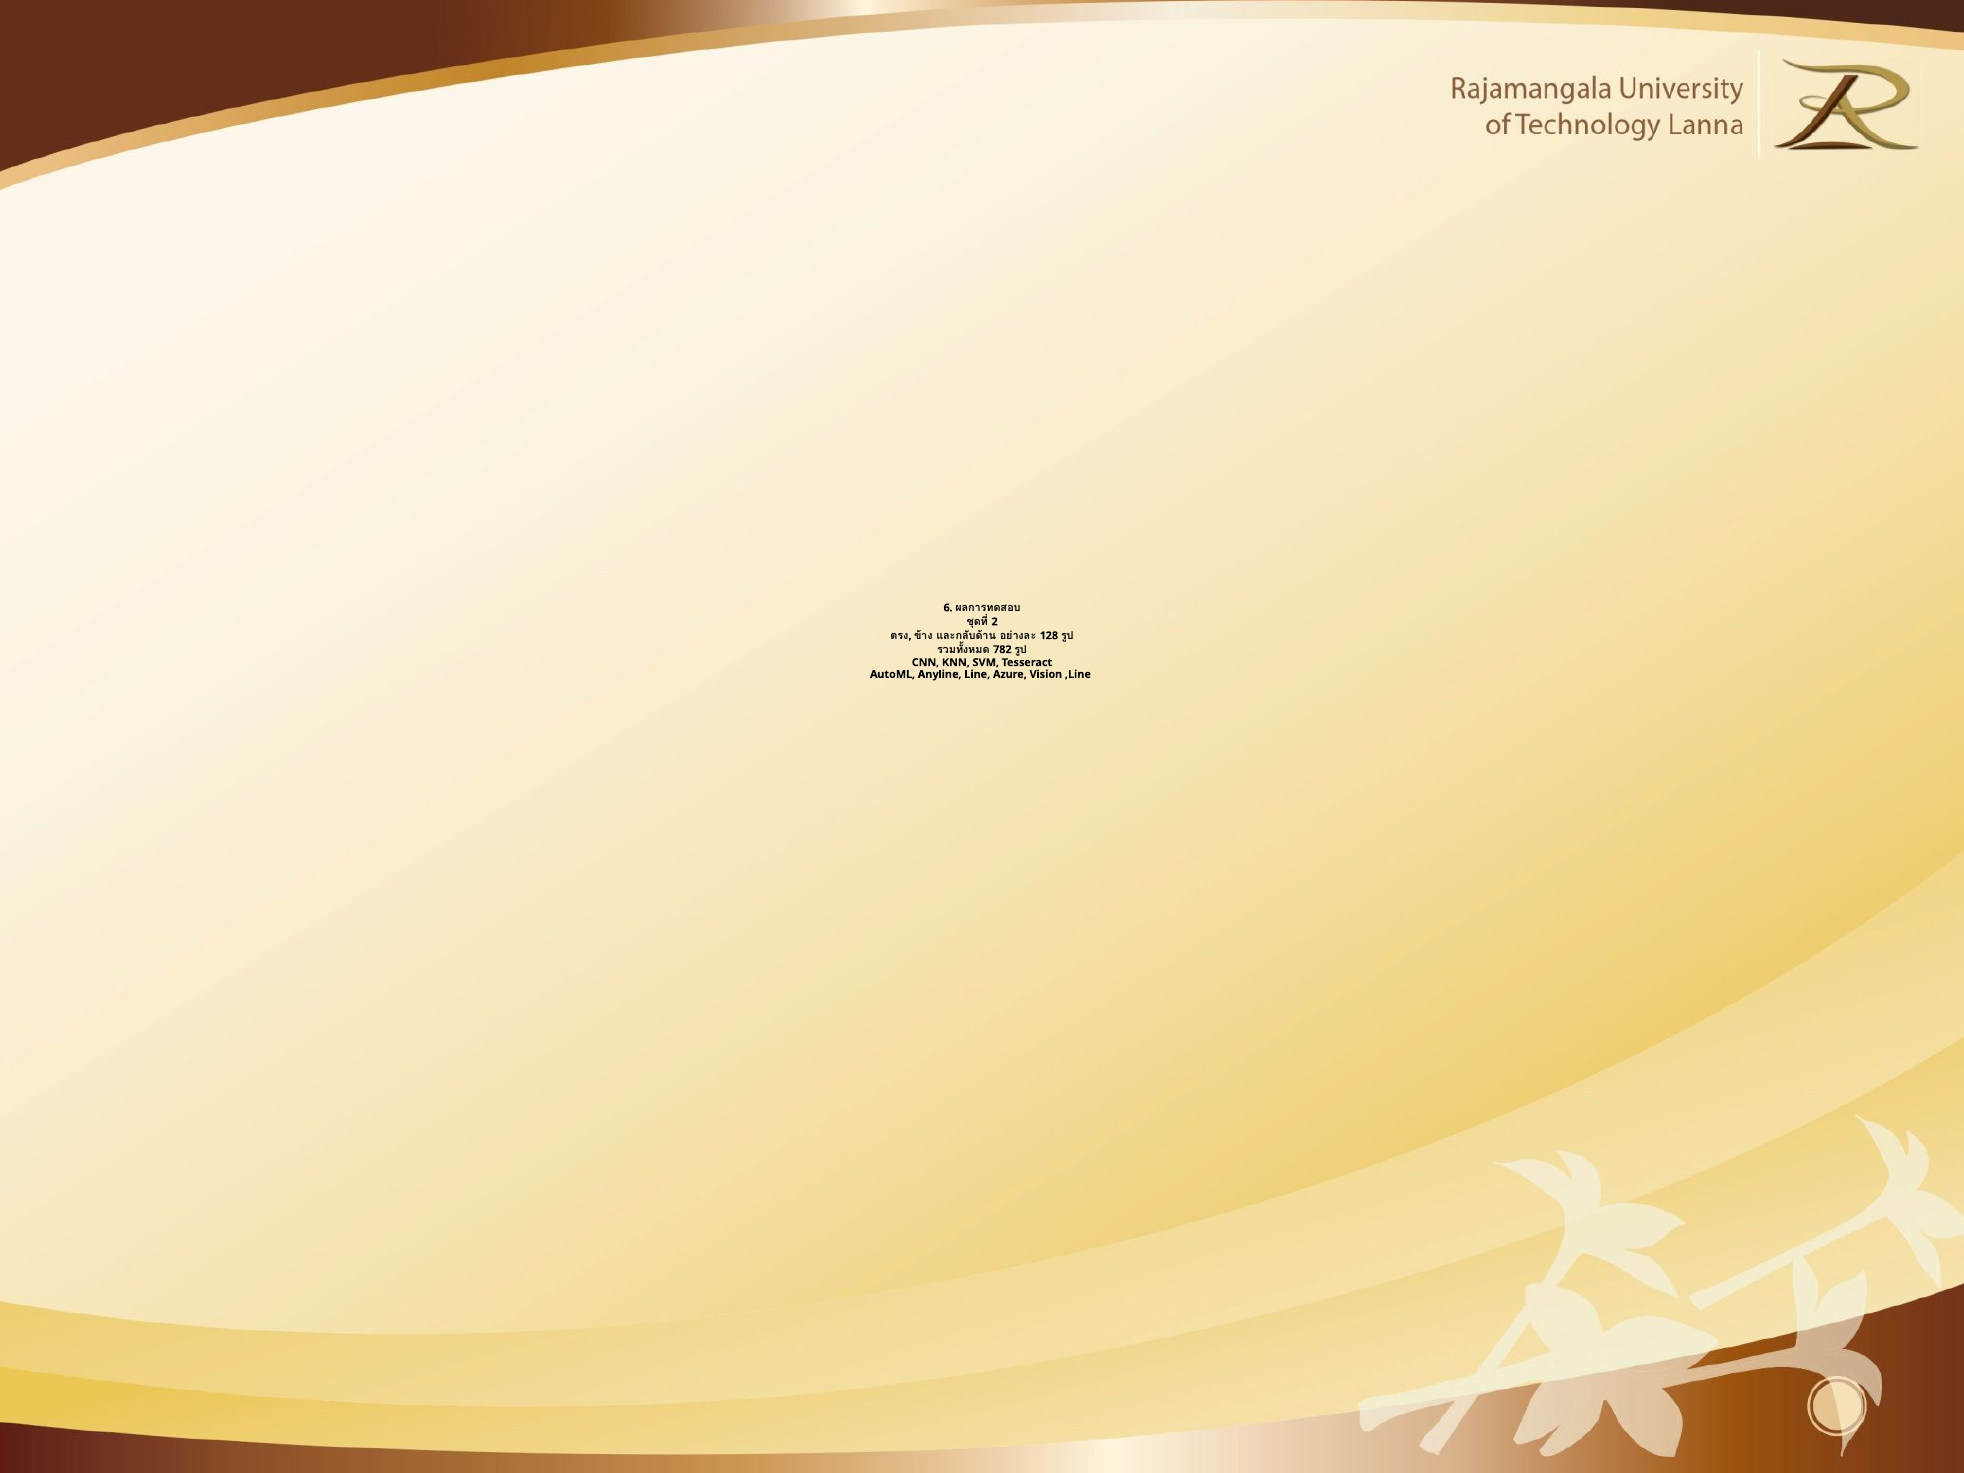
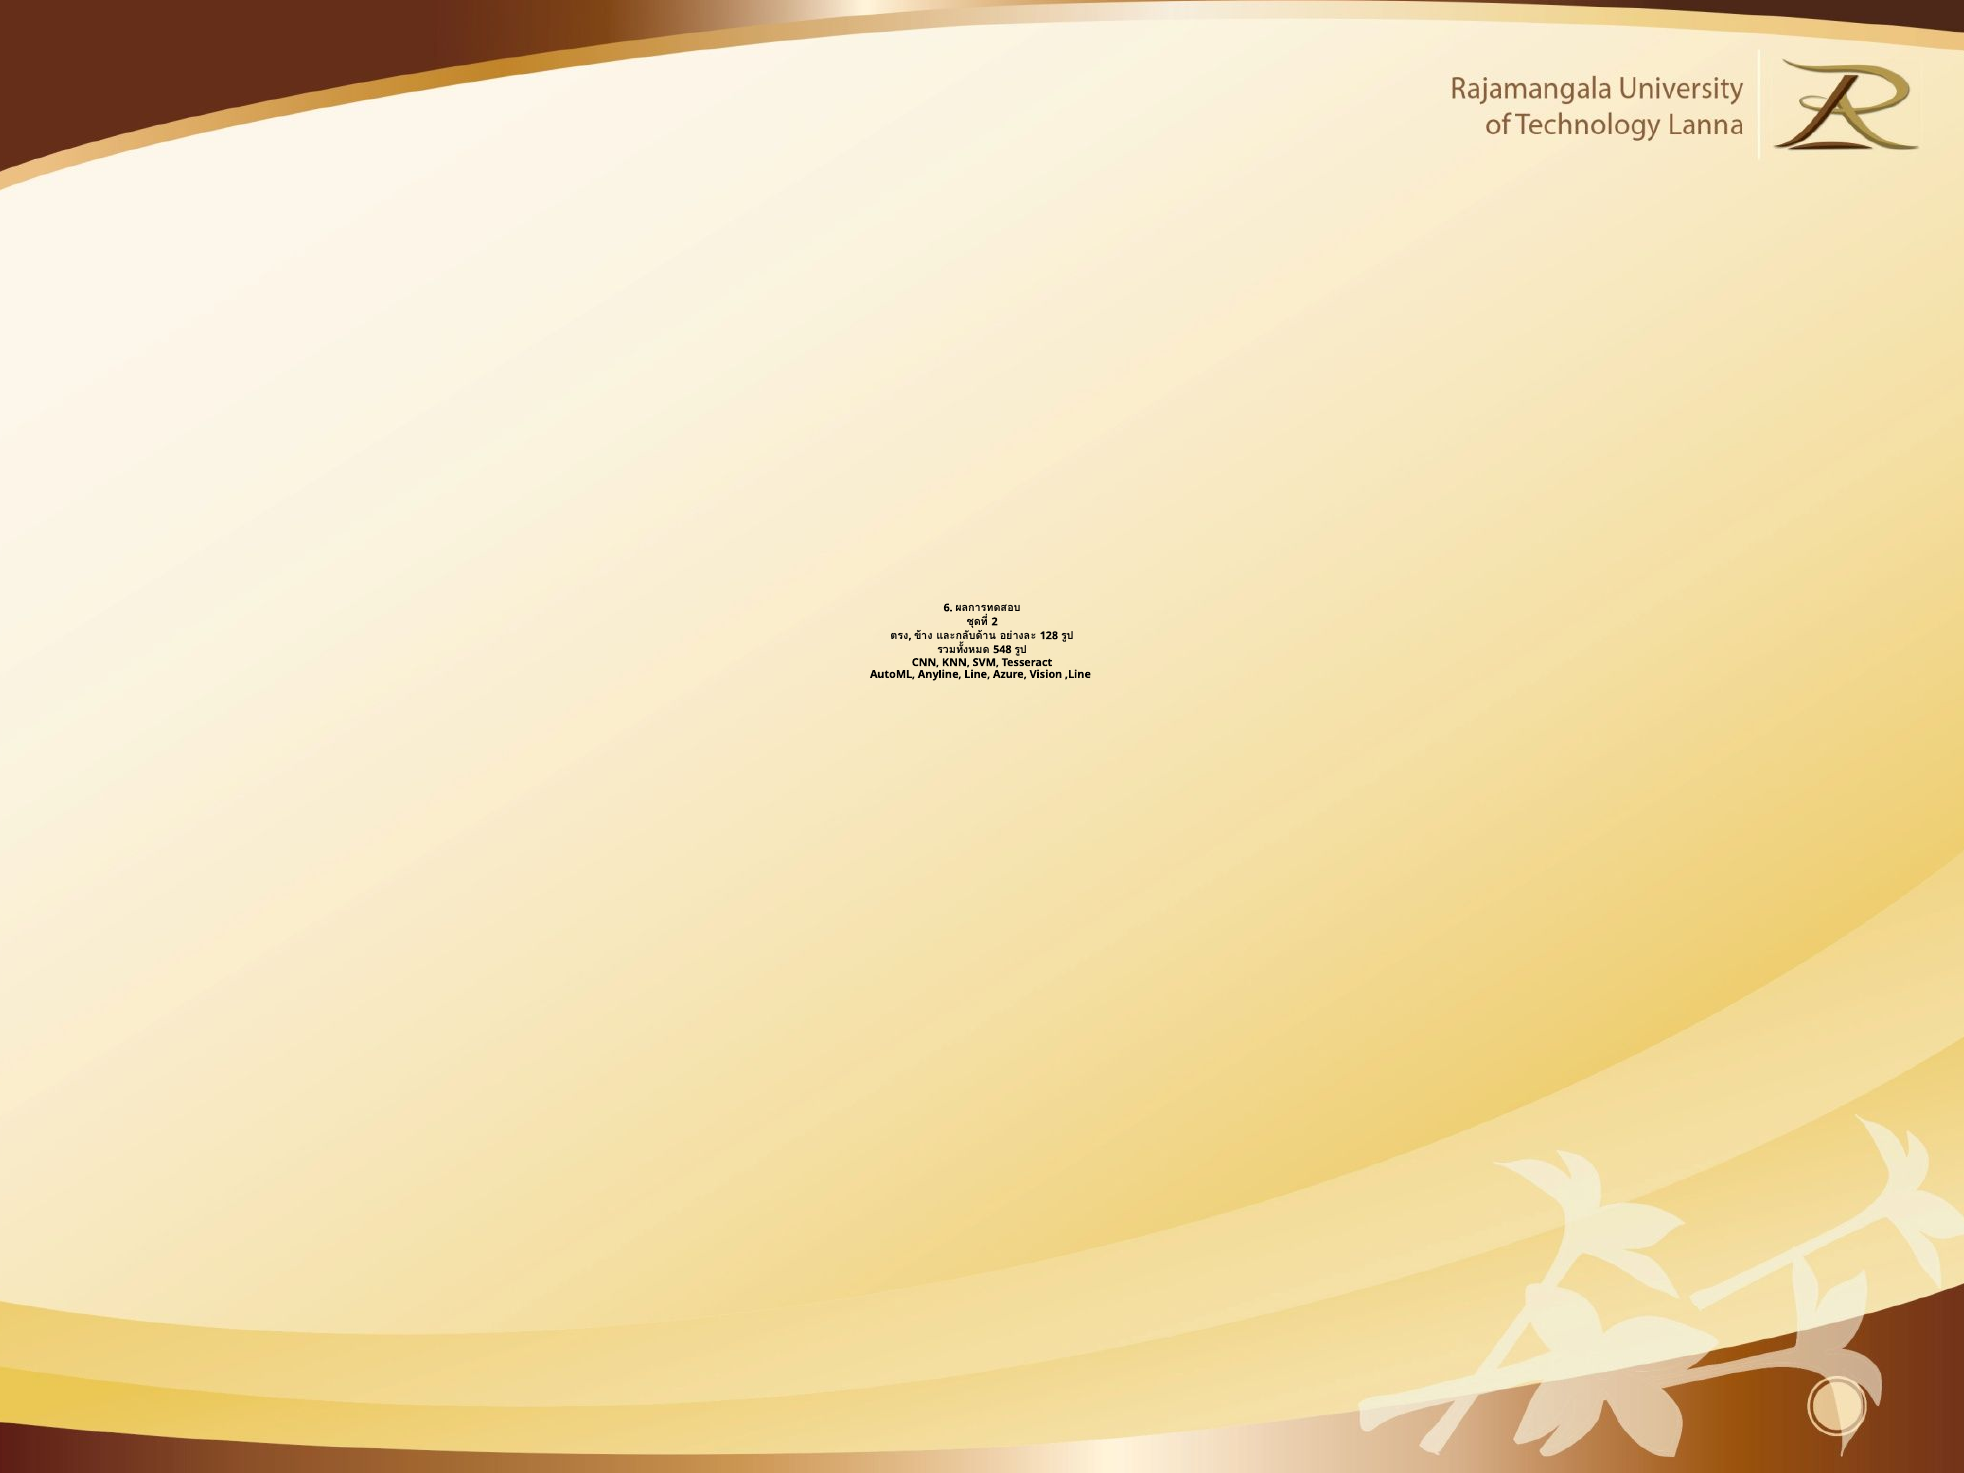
782: 782 -> 548 (1002, 650)
